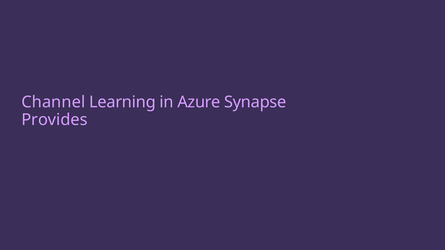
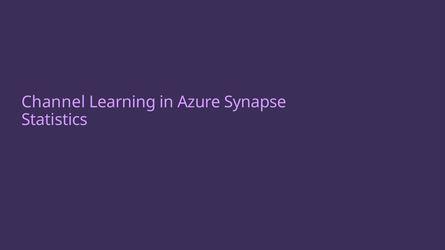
Provides: Provides -> Statistics (55, 120)
